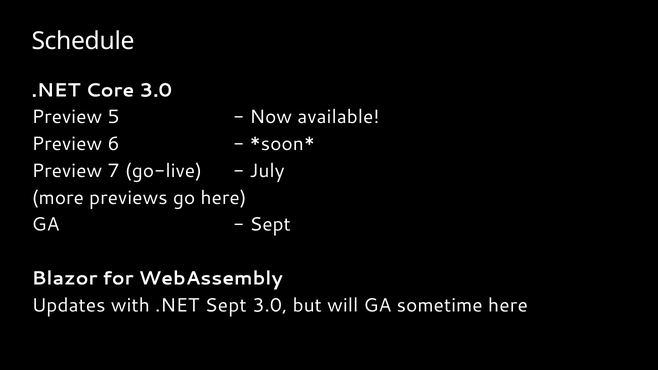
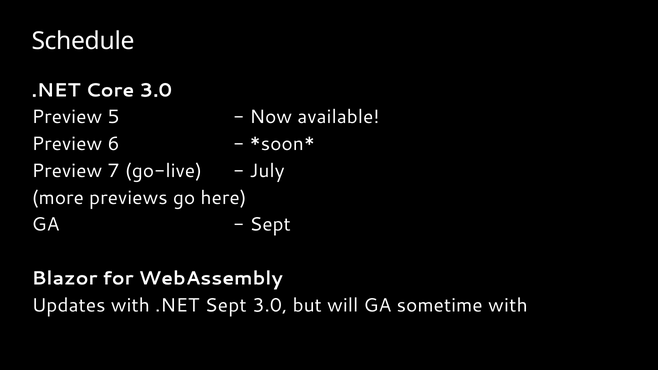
sometime here: here -> with (508, 305)
